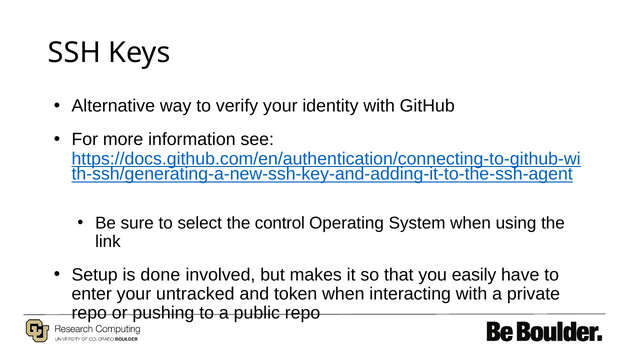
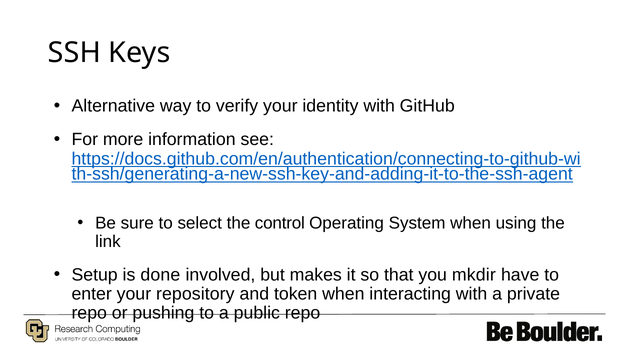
easily: easily -> mkdir (474, 275)
untracked: untracked -> repository (195, 294)
